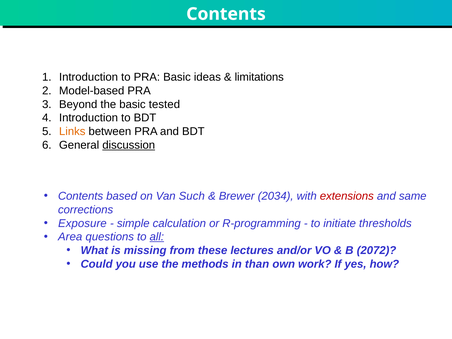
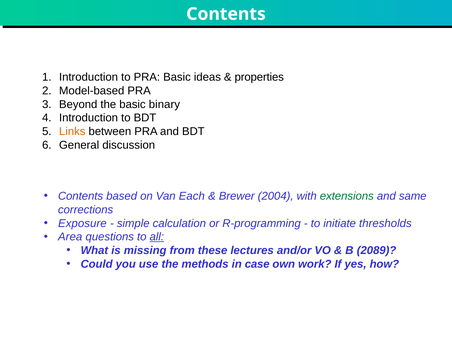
limitations: limitations -> properties (259, 77)
tested: tested -> binary (164, 104)
discussion underline: present -> none (129, 145)
Such: Such -> Each (192, 196)
2034: 2034 -> 2004 (276, 196)
extensions colour: red -> green (347, 196)
2072: 2072 -> 2089 (377, 250)
than: than -> case (257, 264)
